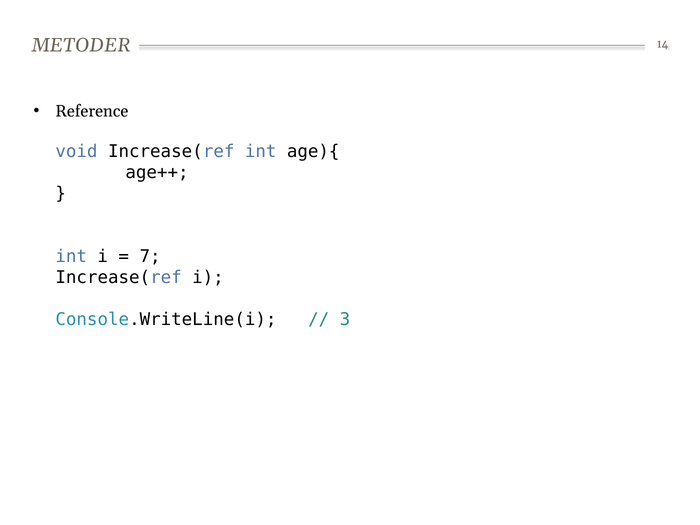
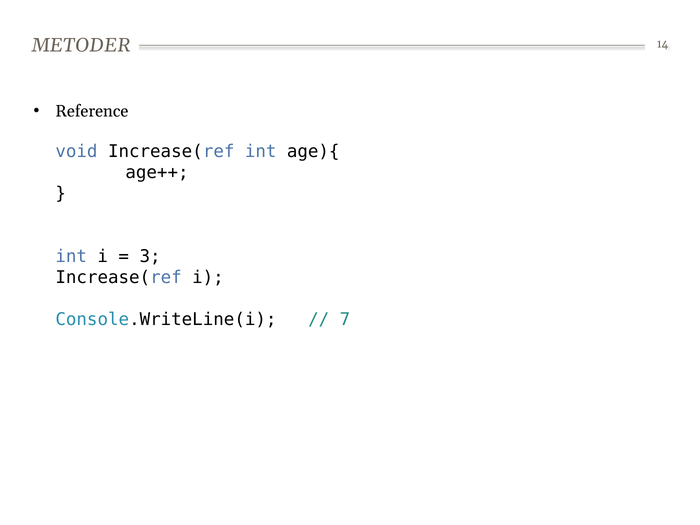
7: 7 -> 3 (150, 257)
3: 3 -> 7 (345, 320)
